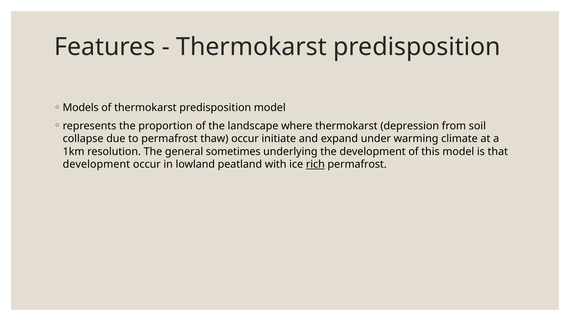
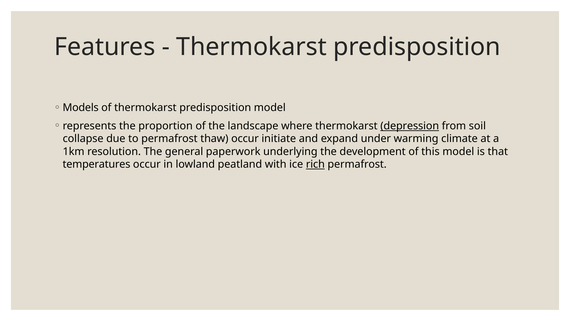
depression underline: none -> present (410, 126)
sometimes: sometimes -> paperwork (233, 151)
development: development -> temperatures (97, 164)
